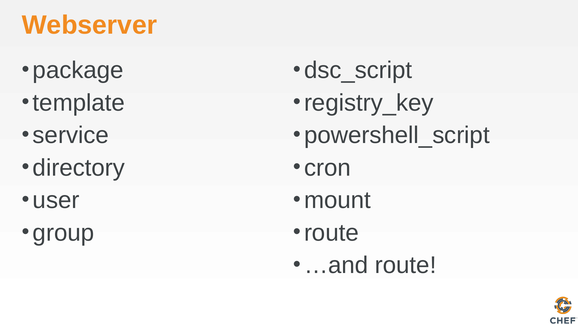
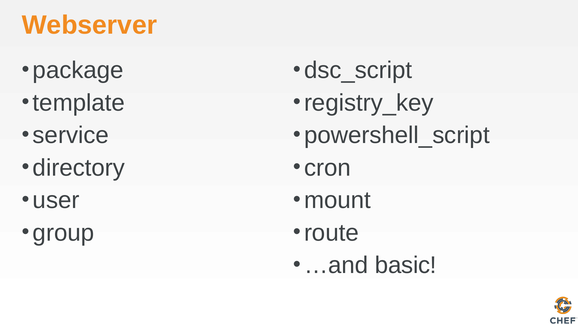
route: route -> basic (406, 265)
